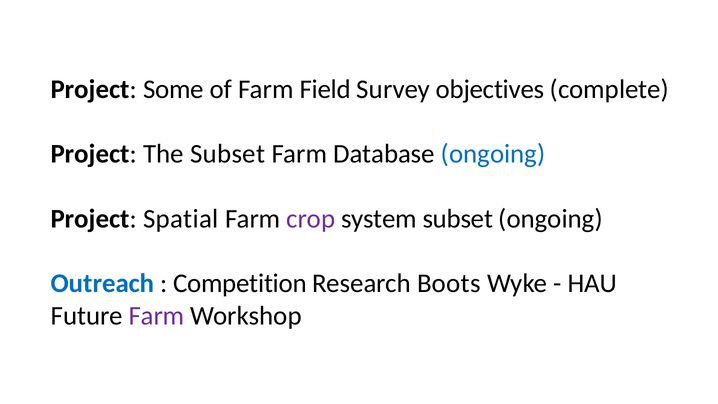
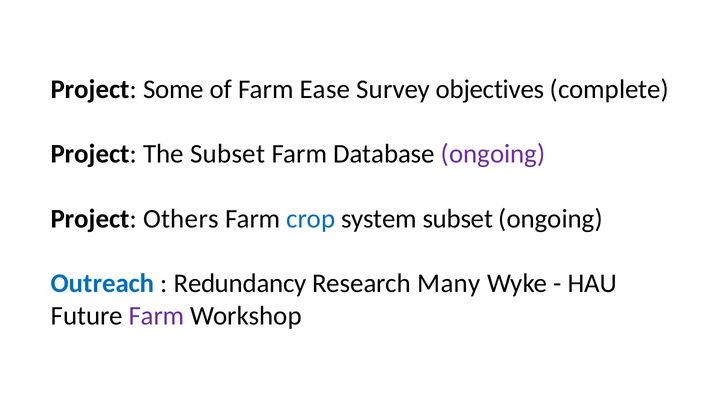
Field: Field -> Ease (325, 89)
ongoing colour: blue -> purple (493, 154)
Spatial: Spatial -> Others (181, 219)
crop colour: purple -> blue (311, 219)
Competition: Competition -> Redundancy (240, 283)
Boots: Boots -> Many (449, 283)
